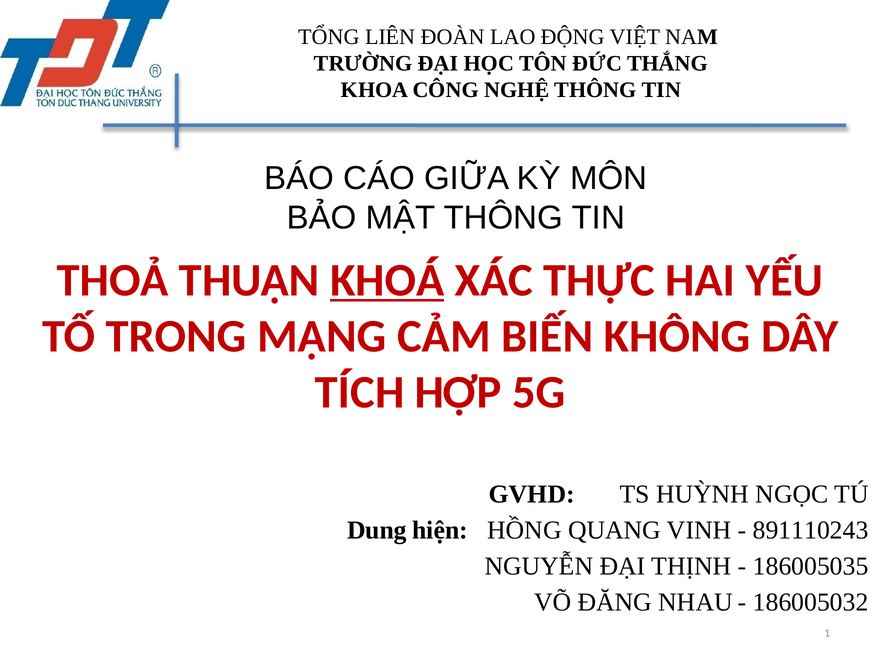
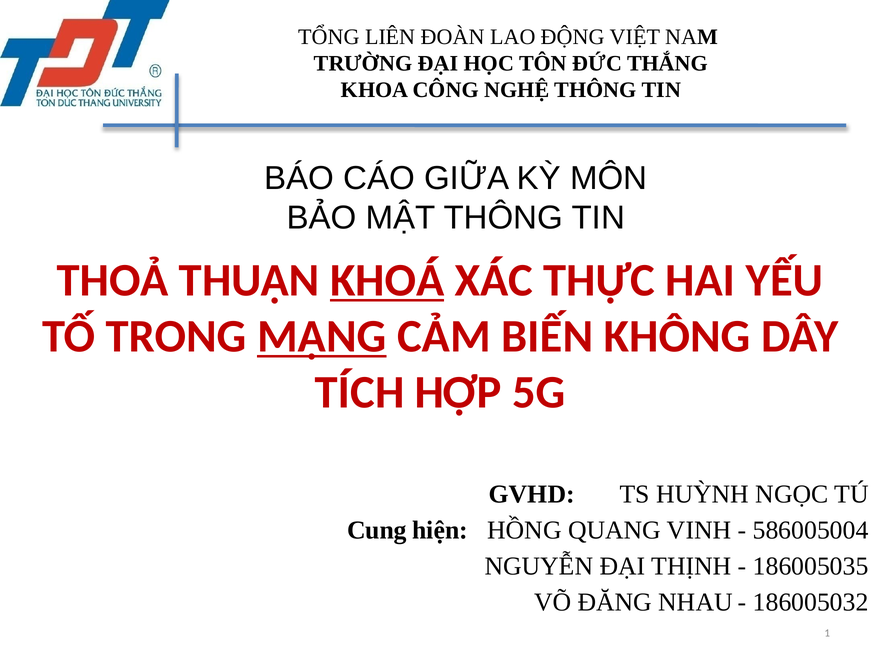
MẠNG underline: none -> present (322, 336)
Dung: Dung -> Cung (377, 530)
891110243: 891110243 -> 586005004 (811, 530)
